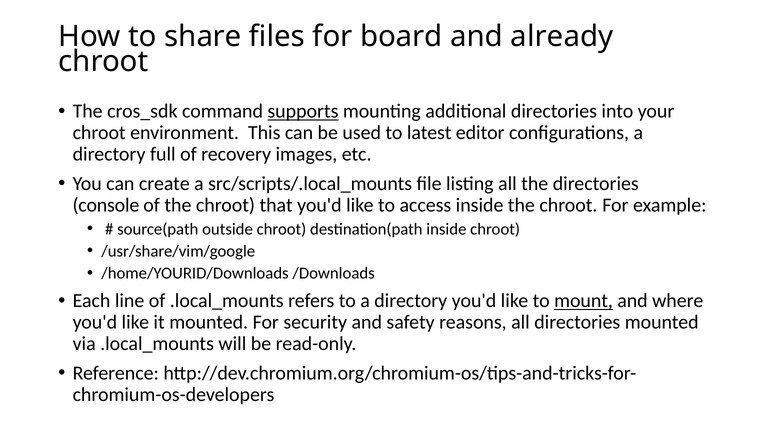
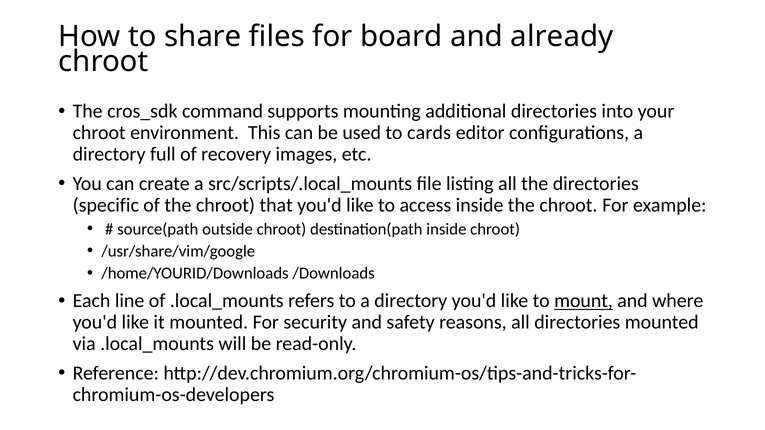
supports underline: present -> none (303, 111)
latest: latest -> cards (429, 133)
console: console -> specific (106, 205)
